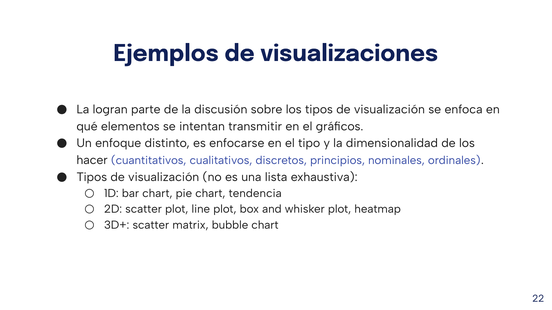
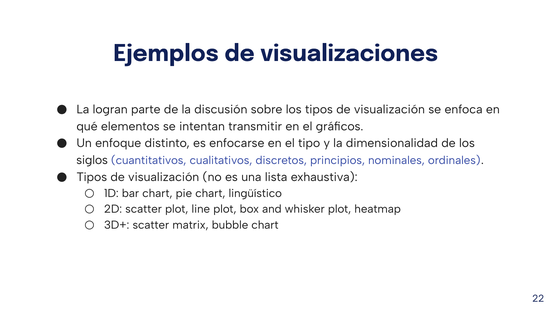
hacer: hacer -> siglos (92, 160)
tendencia: tendencia -> lingüístico (255, 194)
